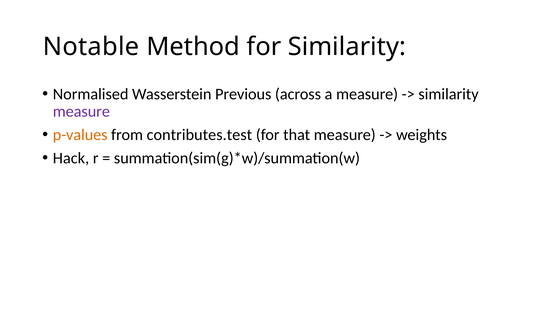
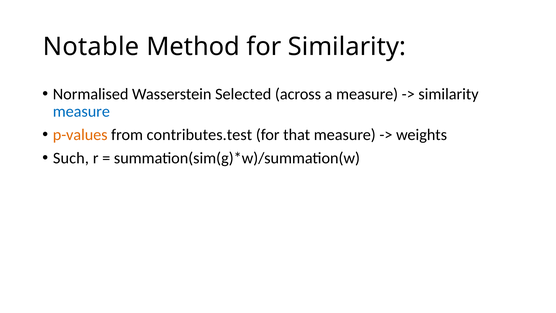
Previous: Previous -> Selected (243, 94)
measure colour: purple -> blue (81, 112)
Hack: Hack -> Such (71, 158)
